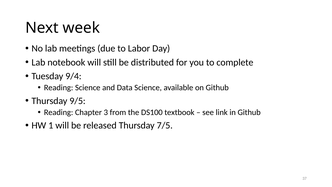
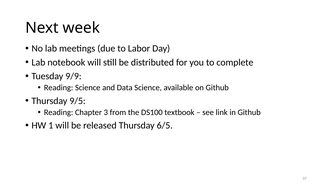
9/4: 9/4 -> 9/9 (73, 76)
7/5: 7/5 -> 6/5 (165, 125)
